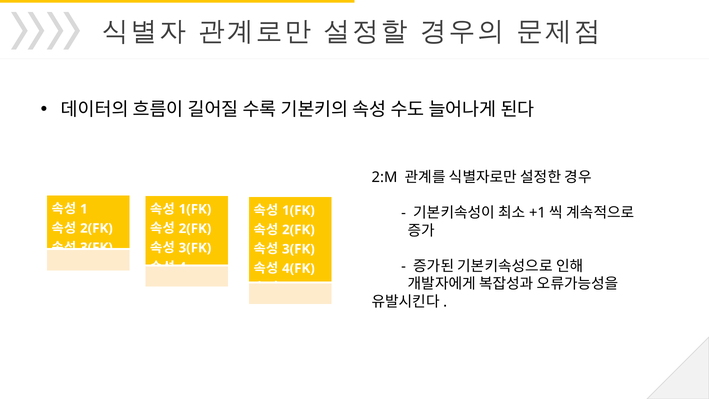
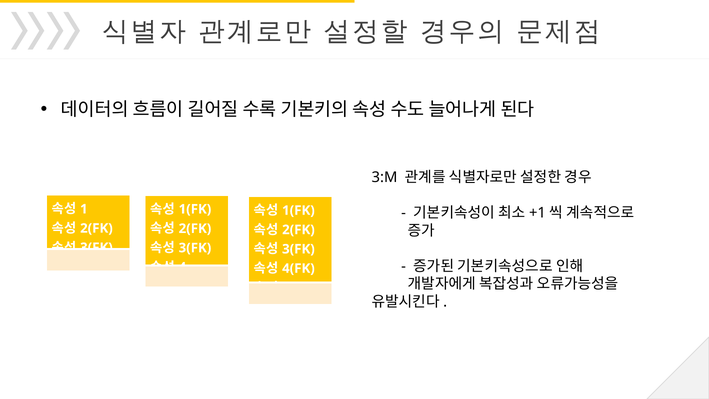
2:M: 2:M -> 3:M (385, 177)
